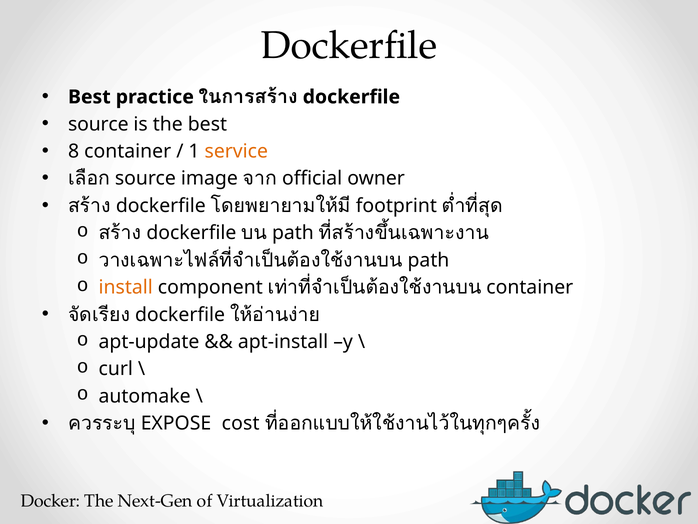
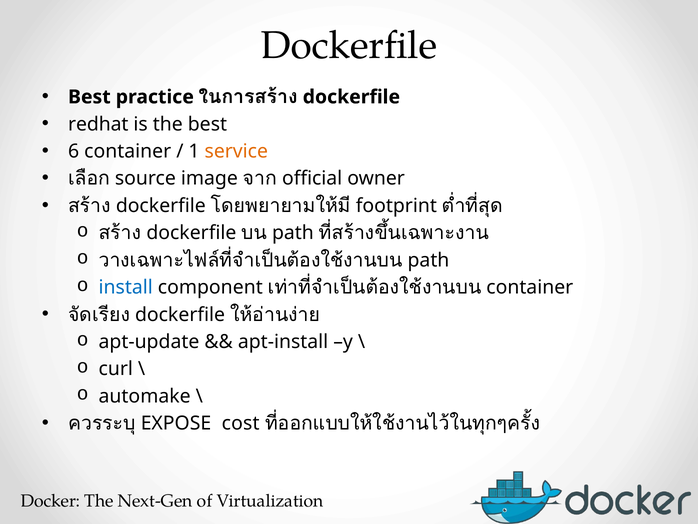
source: source -> redhat (98, 124)
8: 8 -> 6 (74, 151)
install colour: orange -> blue (126, 287)
